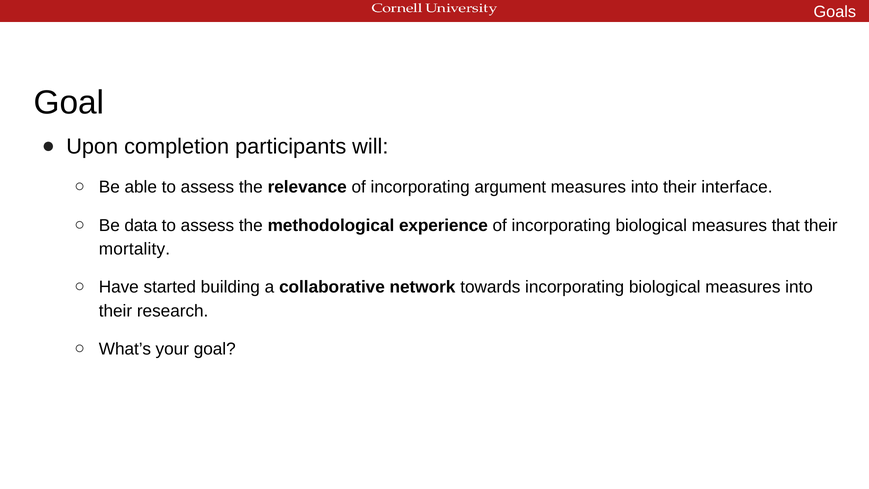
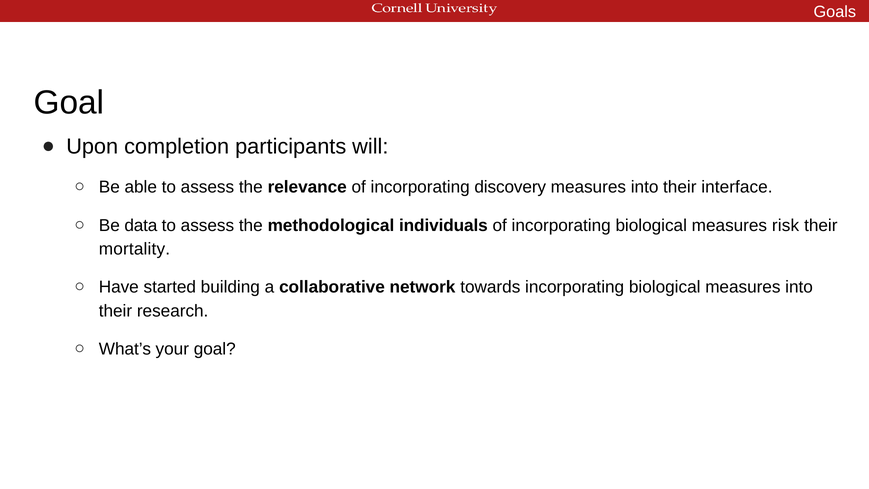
argument: argument -> discovery (510, 187)
experience: experience -> individuals (443, 225)
that: that -> risk (786, 225)
